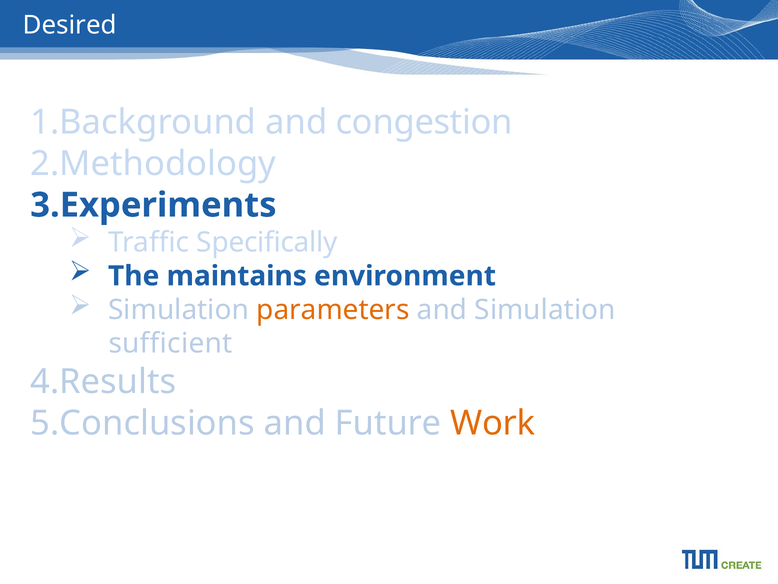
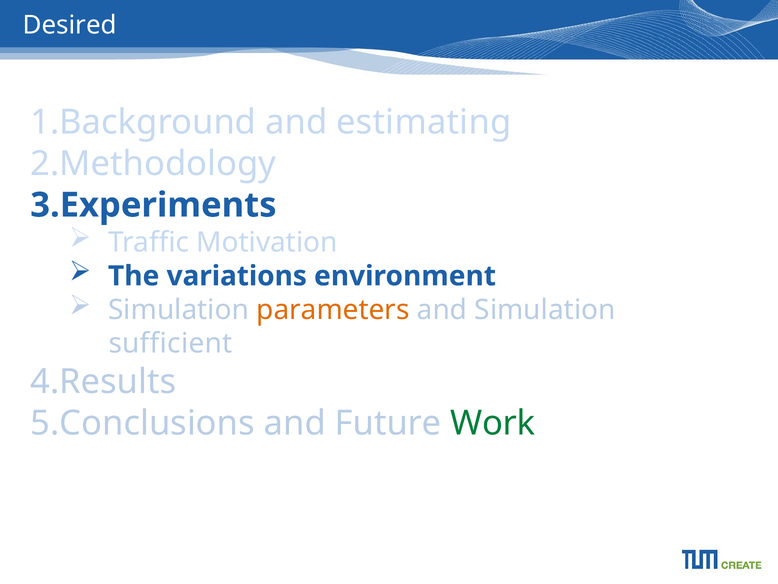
congestion: congestion -> estimating (424, 122)
Specifically: Specifically -> Motivation (267, 242)
maintains: maintains -> variations (237, 276)
Work colour: orange -> green (493, 423)
